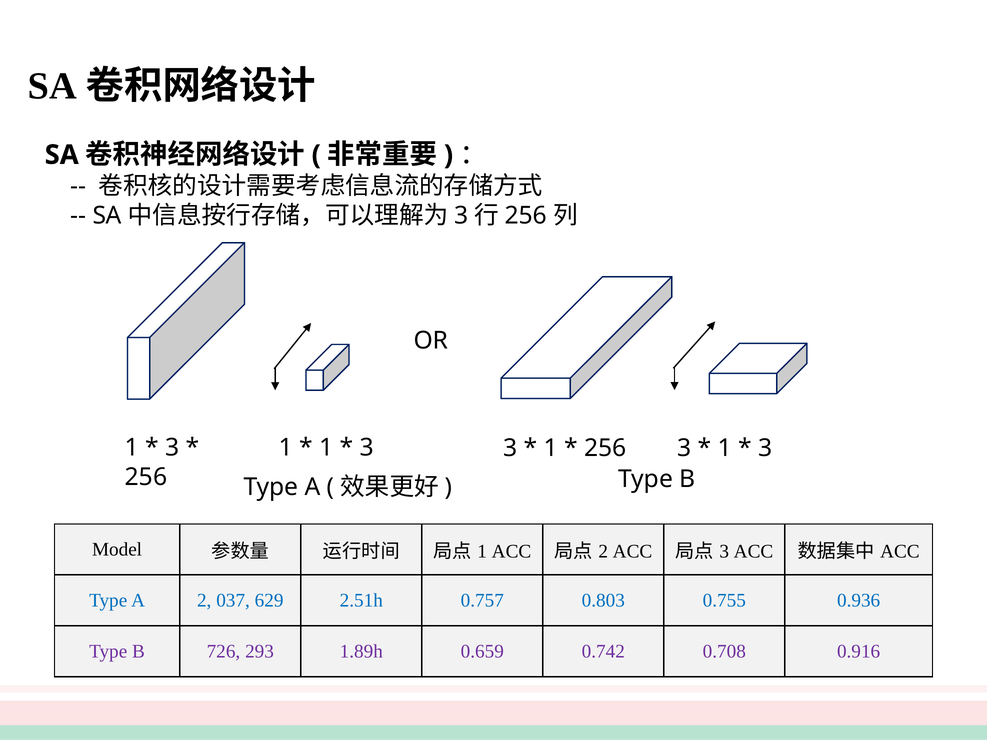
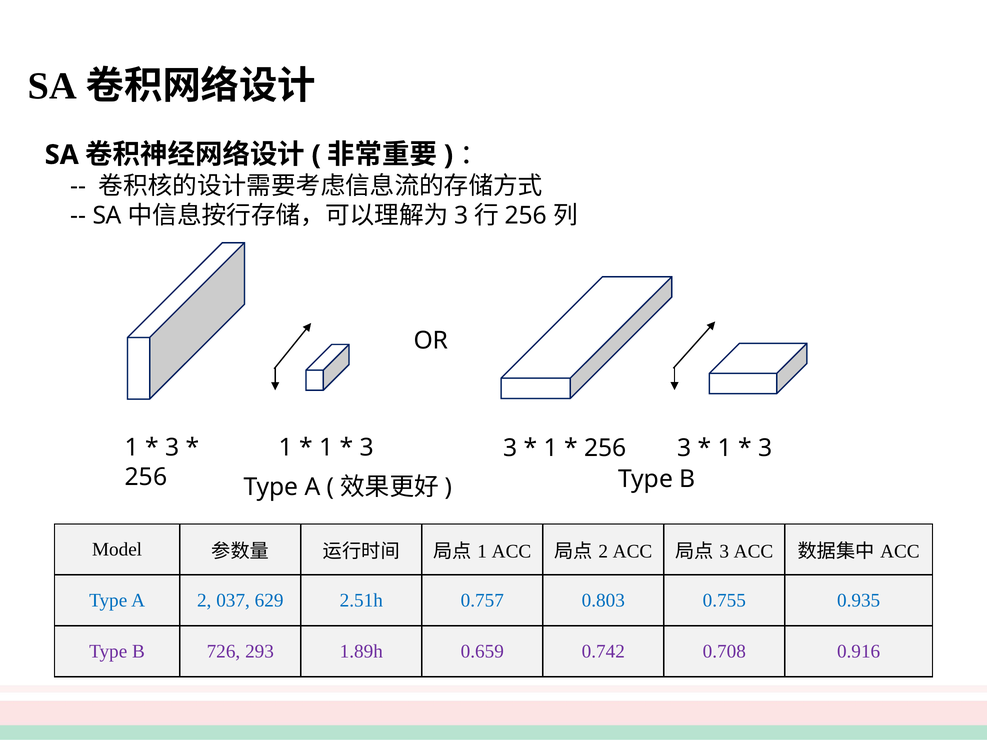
0.936: 0.936 -> 0.935 (859, 601)
